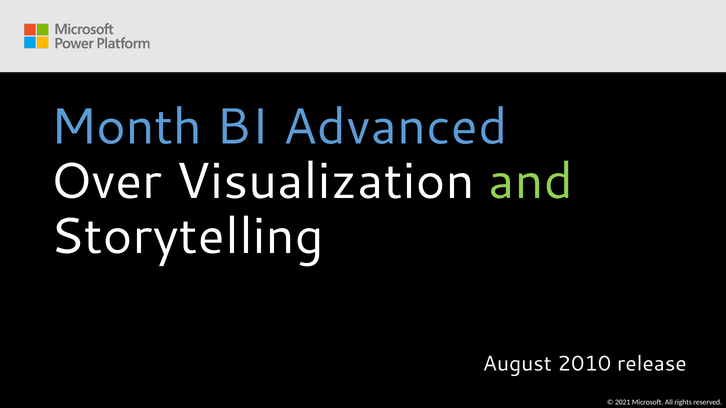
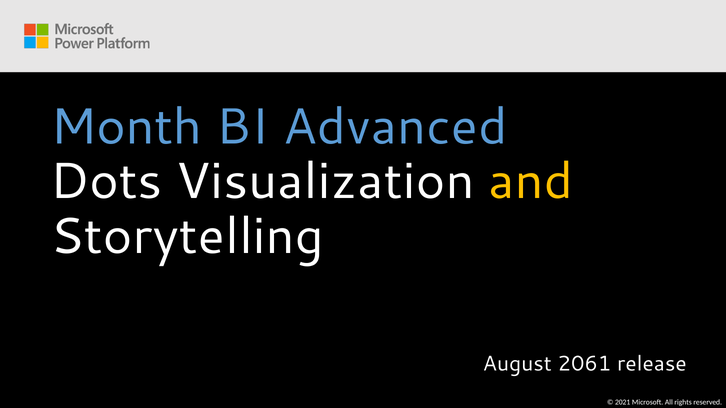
Over: Over -> Dots (106, 182)
and colour: light green -> yellow (531, 182)
2010: 2010 -> 2061 (584, 364)
